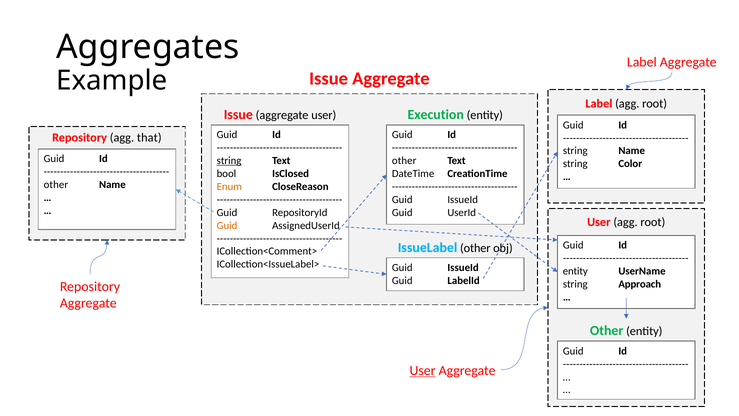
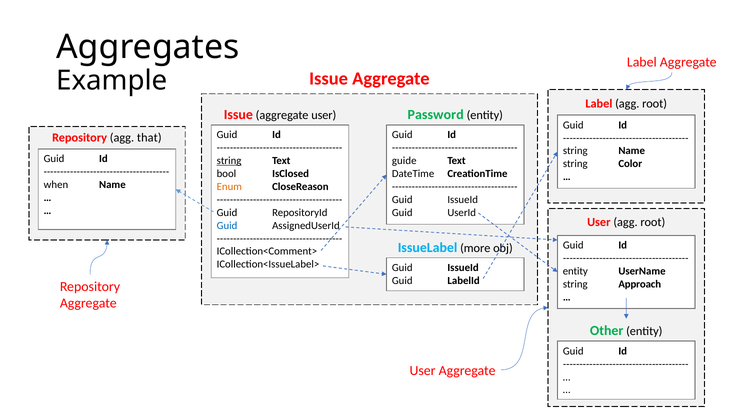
Execution: Execution -> Password (436, 114)
other: other -> guide (404, 161)
other: other -> when (56, 185)
Guid colour: orange -> blue (227, 225)
IssueLabel other: other -> more (475, 248)
User underline: present -> none (423, 370)
